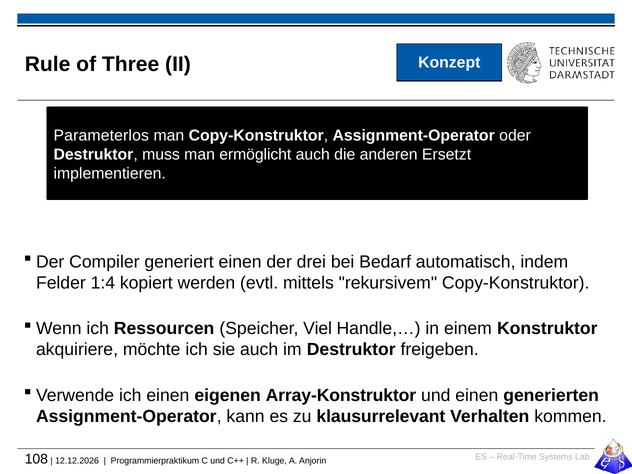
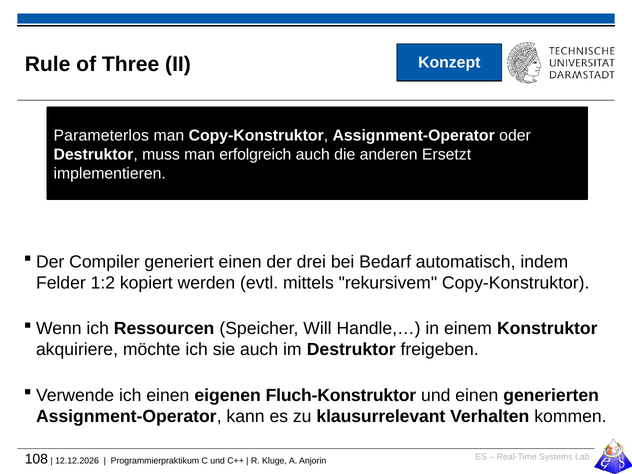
ermöglicht: ermöglicht -> erfolgreich (255, 155)
1:4: 1:4 -> 1:2 (103, 283)
Viel: Viel -> Will (317, 329)
Array-Konstruktor: Array-Konstruktor -> Fluch-Konstruktor (341, 395)
